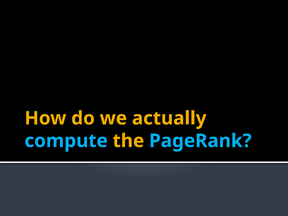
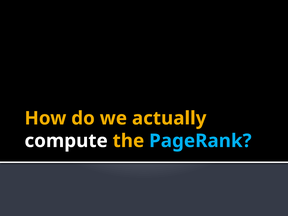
compute colour: light blue -> white (66, 141)
